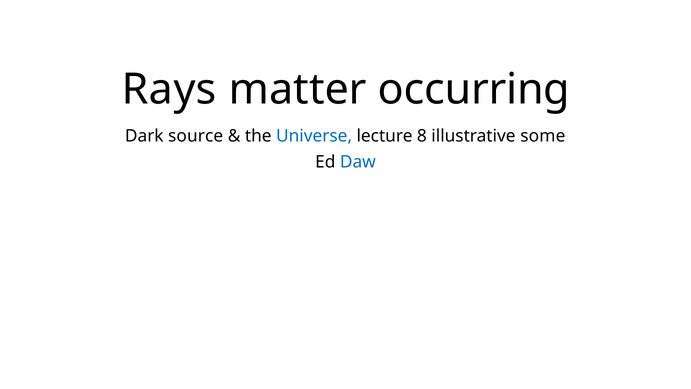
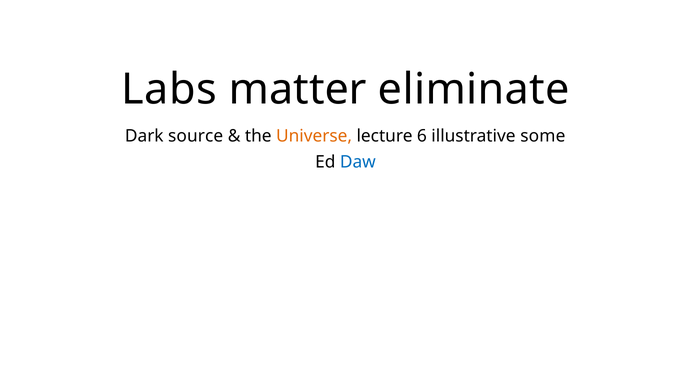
Rays: Rays -> Labs (169, 89)
occurring: occurring -> eliminate (474, 89)
Universe colour: blue -> orange (314, 136)
8: 8 -> 6 (422, 136)
